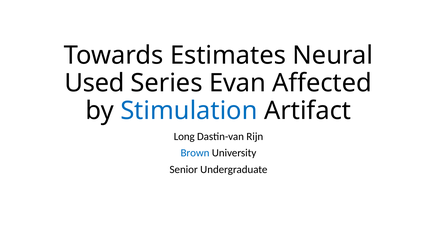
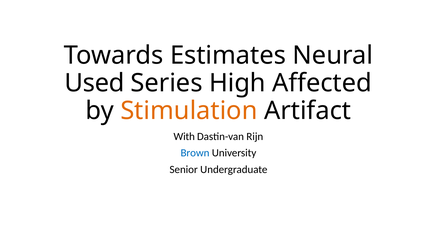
Evan: Evan -> High (237, 83)
Stimulation colour: blue -> orange (189, 111)
Long: Long -> With (184, 137)
